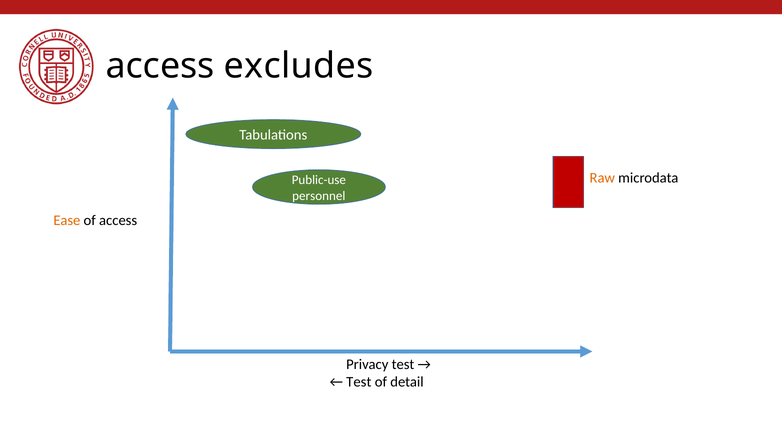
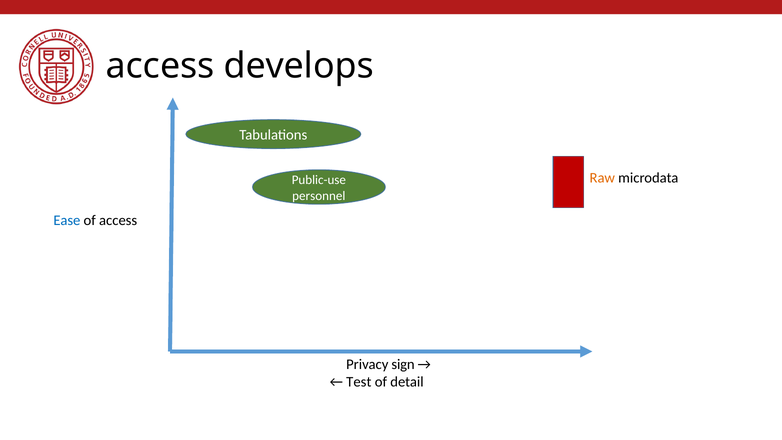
excludes: excludes -> develops (299, 66)
Ease colour: orange -> blue (67, 220)
Privacy test: test -> sign (403, 364)
